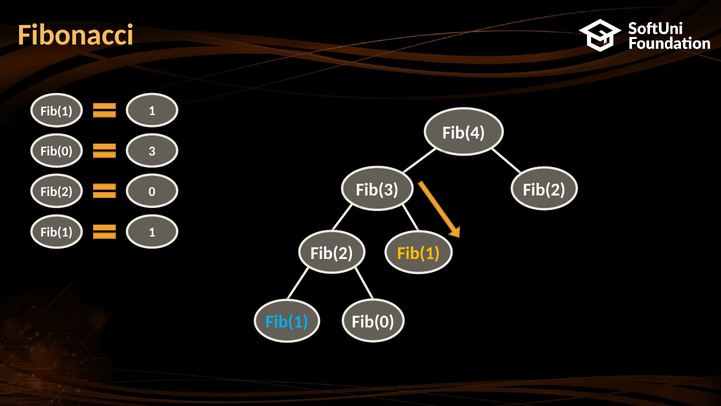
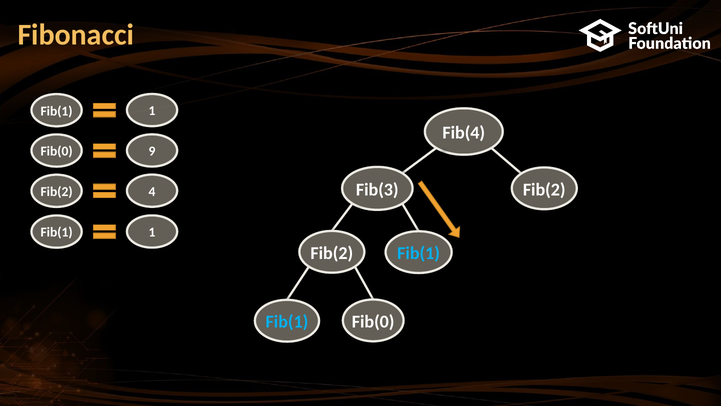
3: 3 -> 9 (152, 151)
0: 0 -> 4 (152, 191)
Fib(1 colour: yellow -> light blue (419, 253)
